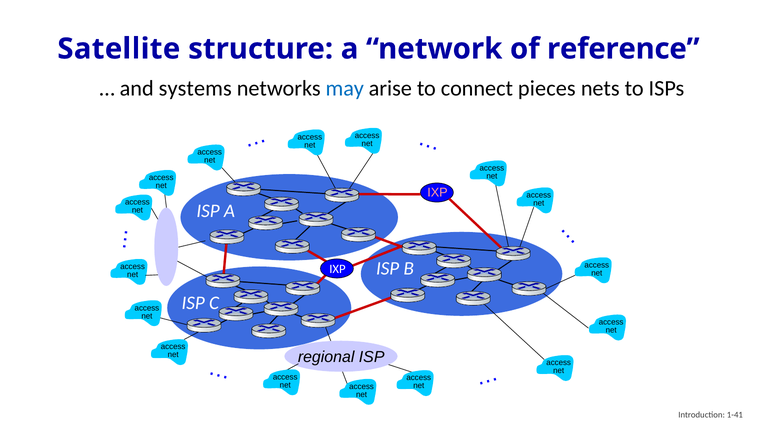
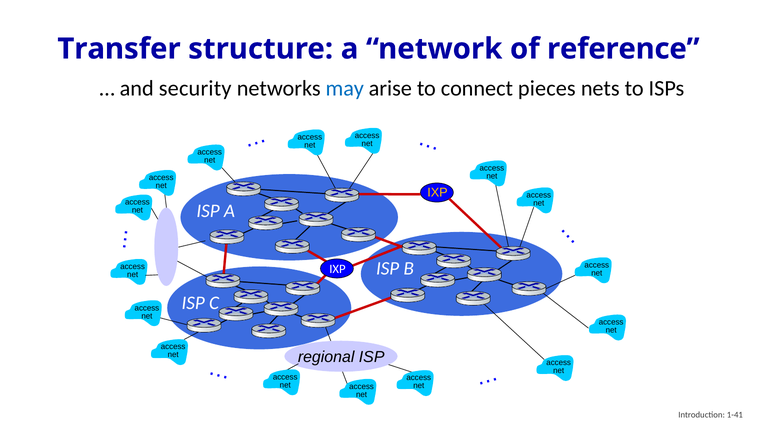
Satellite: Satellite -> Transfer (119, 49)
systems: systems -> security (195, 89)
IXP colour: pink -> yellow (437, 193)
